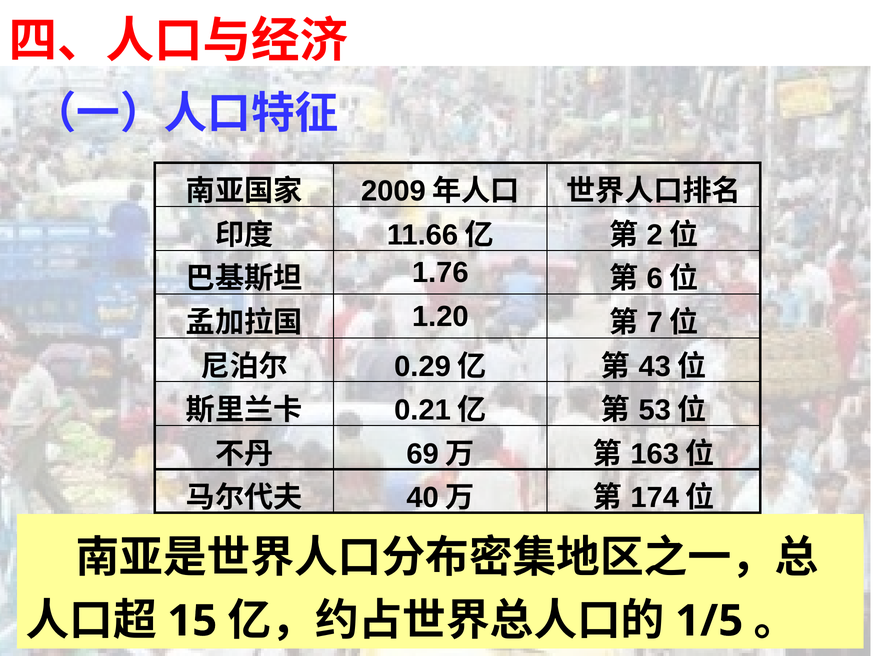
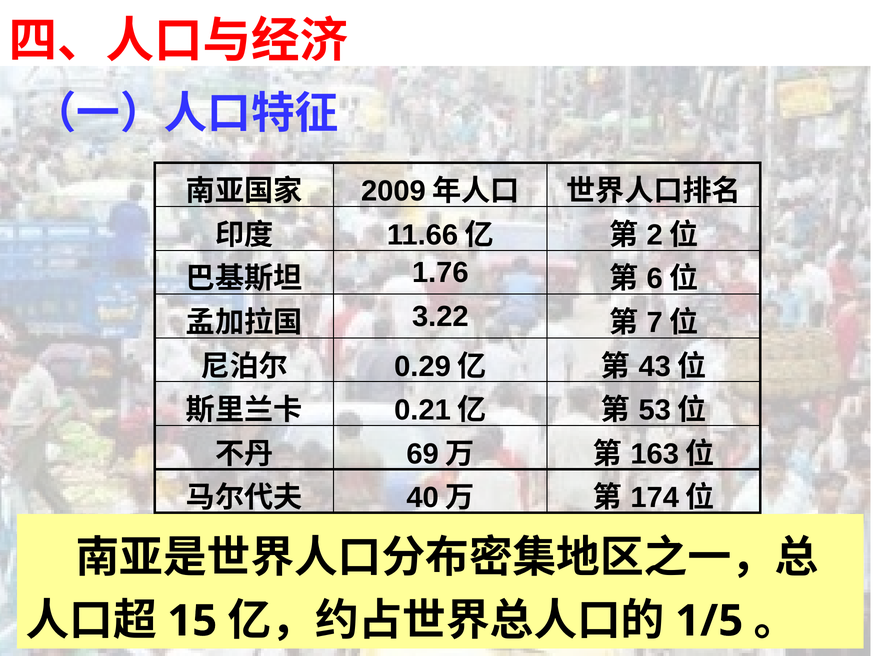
1.20: 1.20 -> 3.22 (440, 316)
